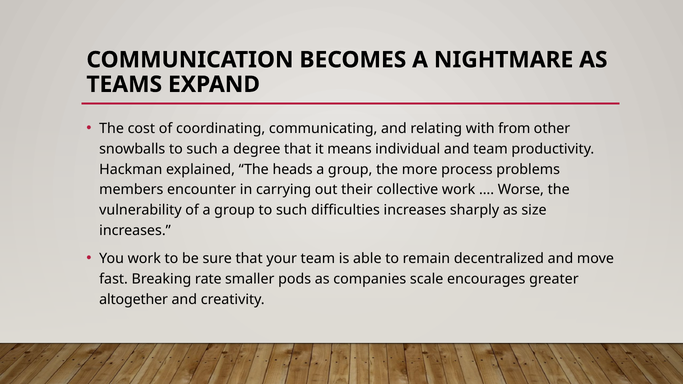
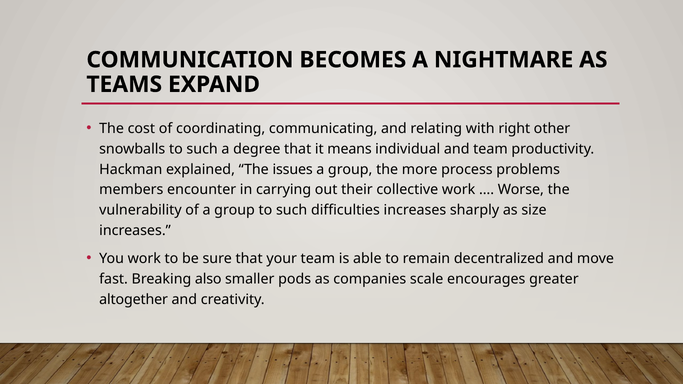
from: from -> right (514, 128)
heads: heads -> issues (293, 169)
rate: rate -> also (208, 279)
